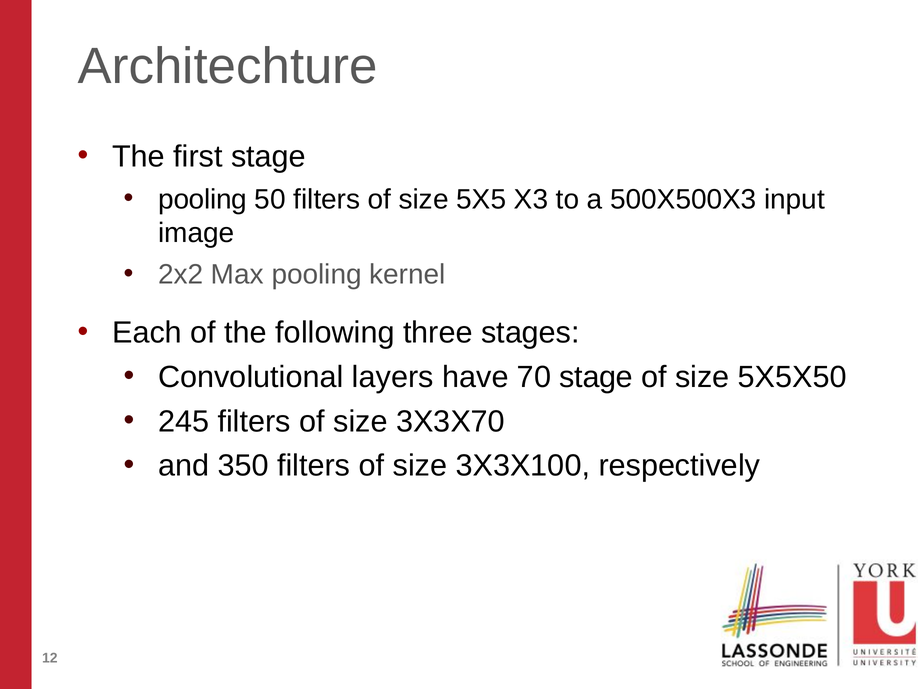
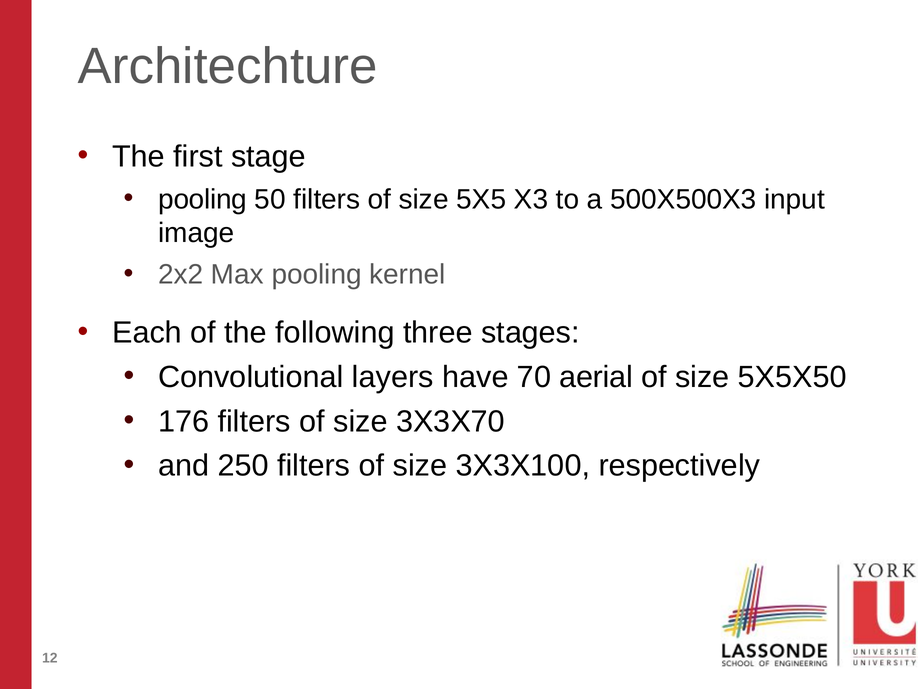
70 stage: stage -> aerial (596, 377)
245: 245 -> 176 (184, 421)
350: 350 -> 250 (243, 466)
